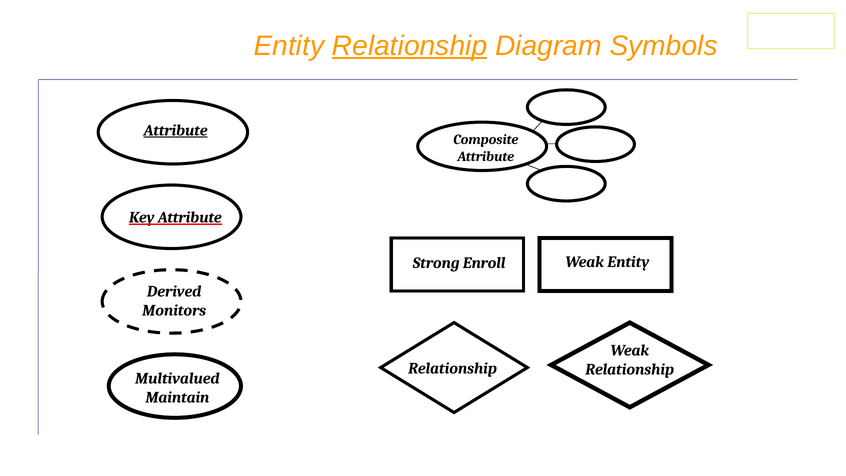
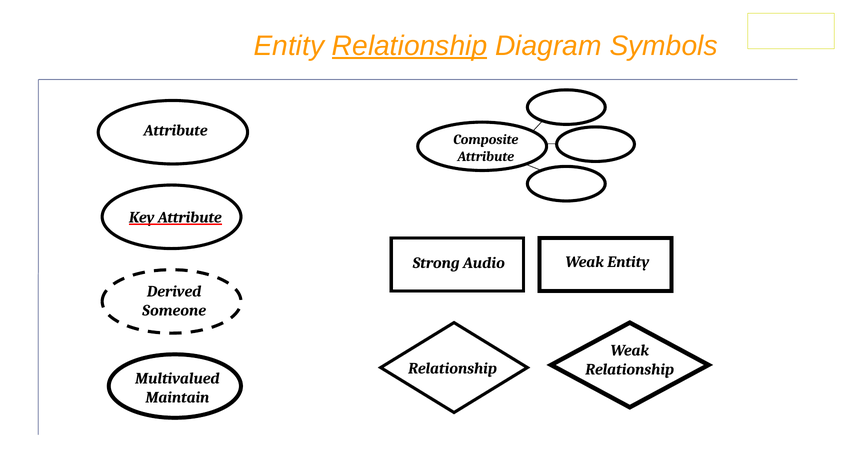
Attribute underline: present -> none (176, 130)
Enroll: Enroll -> Audio (484, 263)
Monitors: Monitors -> Someone (174, 310)
